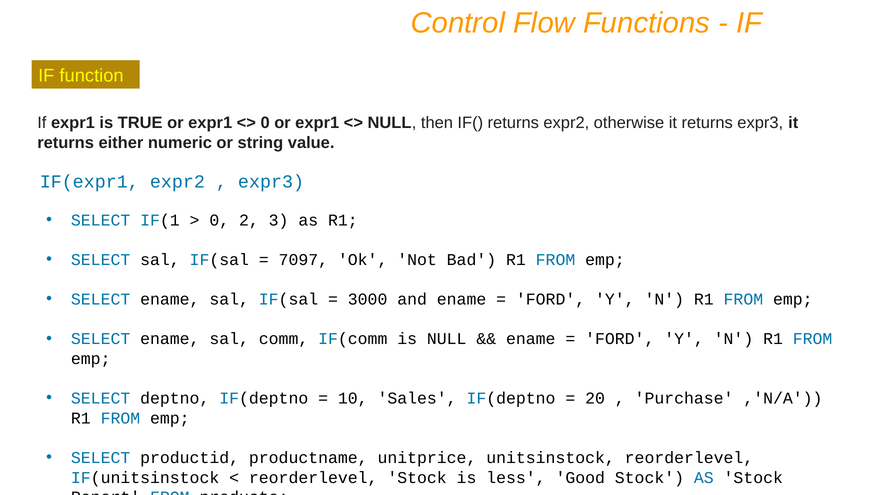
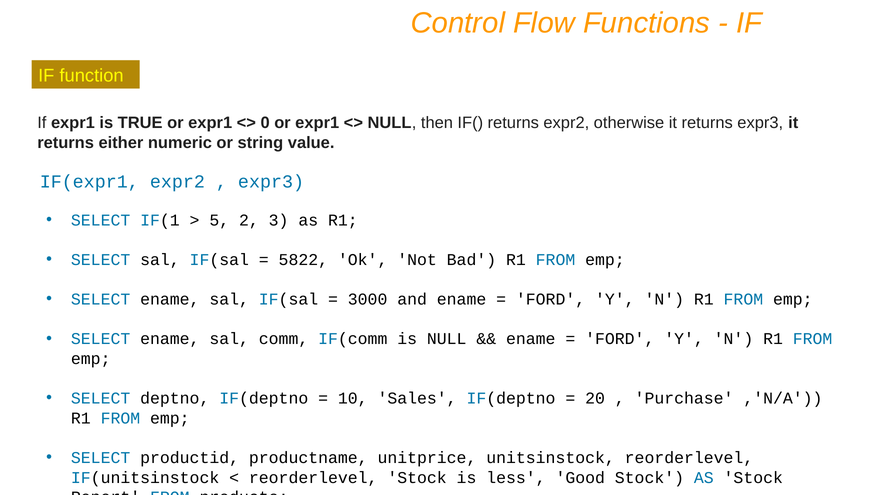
0: 0 -> 5 (219, 220)
7097: 7097 -> 5822 (303, 260)
